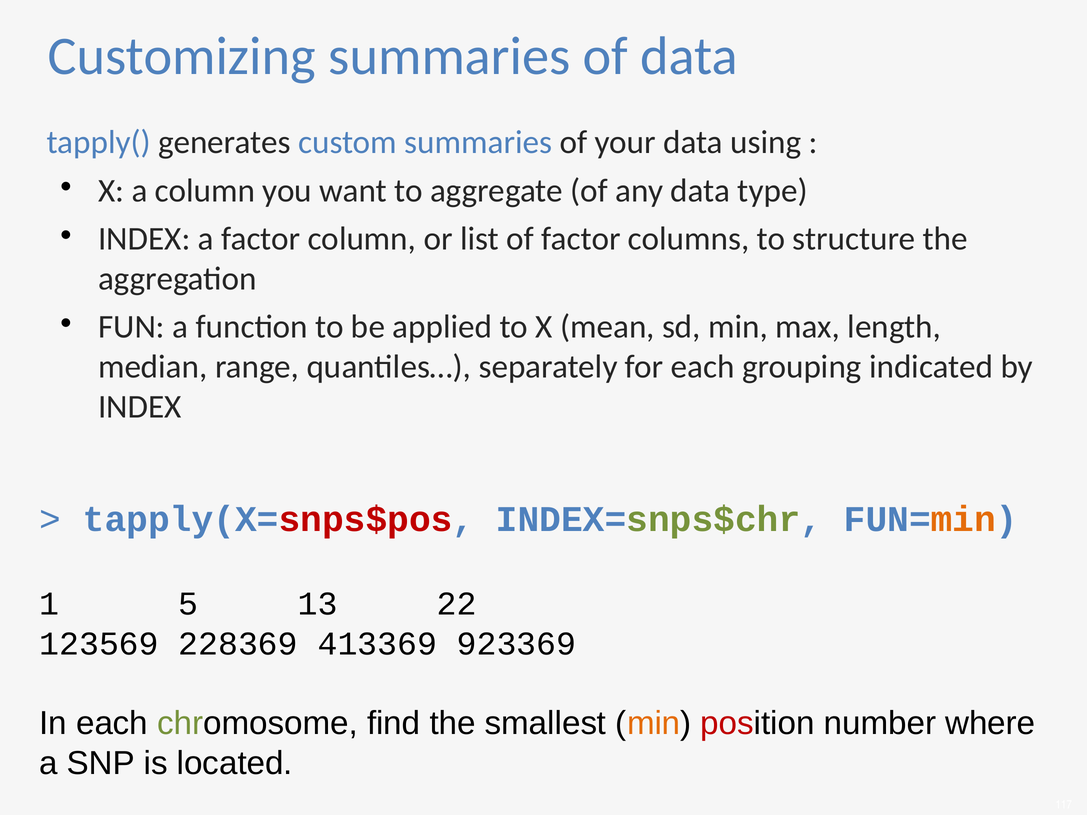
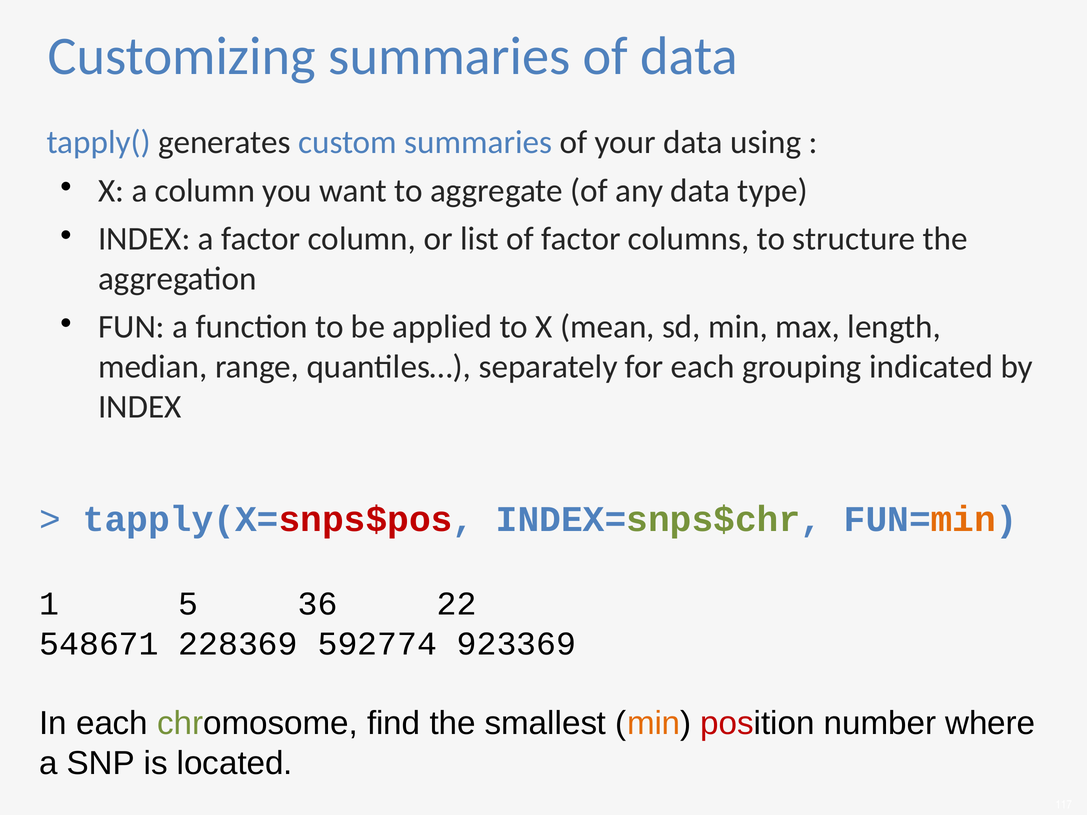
13: 13 -> 36 (318, 604)
123569: 123569 -> 548671 (99, 644)
413369: 413369 -> 592774 (377, 644)
